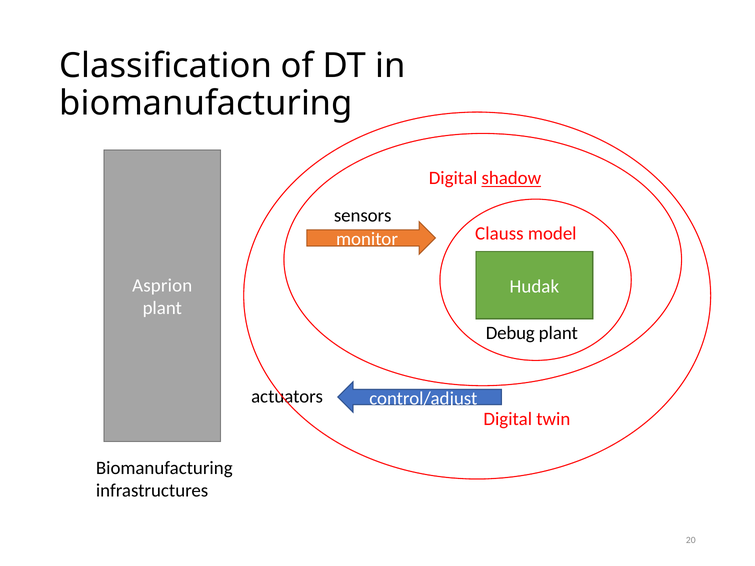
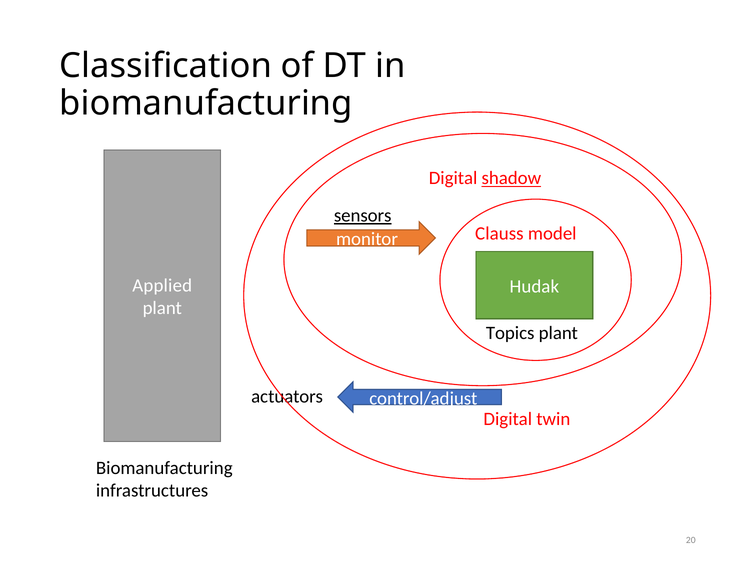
sensors underline: none -> present (363, 216)
Asprion: Asprion -> Applied (162, 286)
Debug: Debug -> Topics (510, 333)
